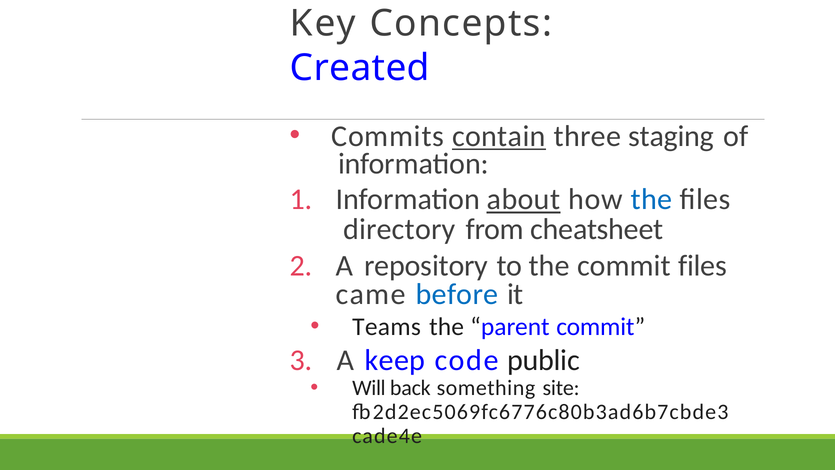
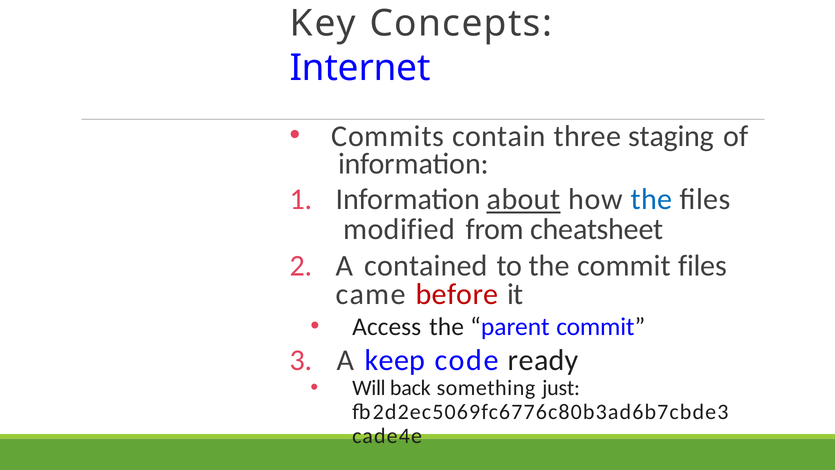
Created: Created -> Internet (360, 68)
contain underline: present -> none (499, 136)
directory: directory -> modified (399, 229)
repository: repository -> contained (426, 266)
before colour: blue -> red (457, 294)
Teams: Teams -> Access (387, 327)
public: public -> ready (543, 360)
site: site -> just (561, 388)
